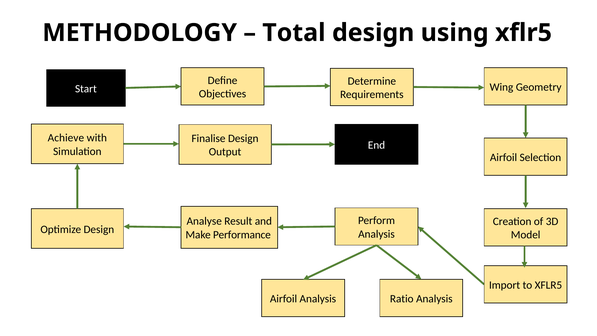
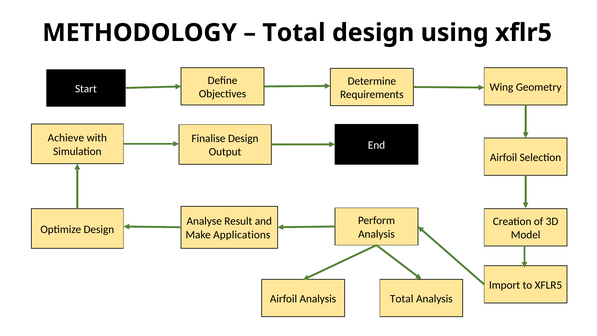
Performance: Performance -> Applications (242, 235)
Analysis Ratio: Ratio -> Total (402, 298)
